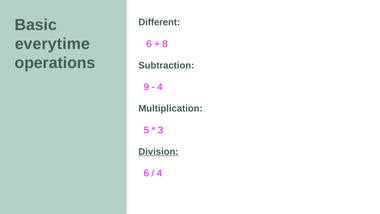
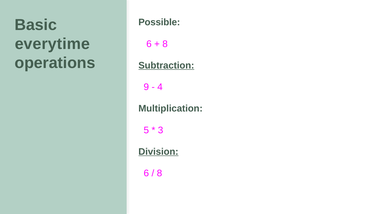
Different: Different -> Possible (159, 22)
Subtraction underline: none -> present (166, 65)
4: 4 -> 8 (159, 173)
